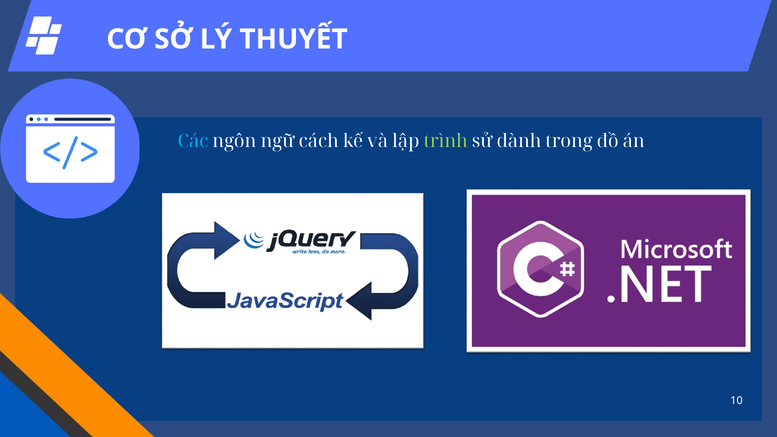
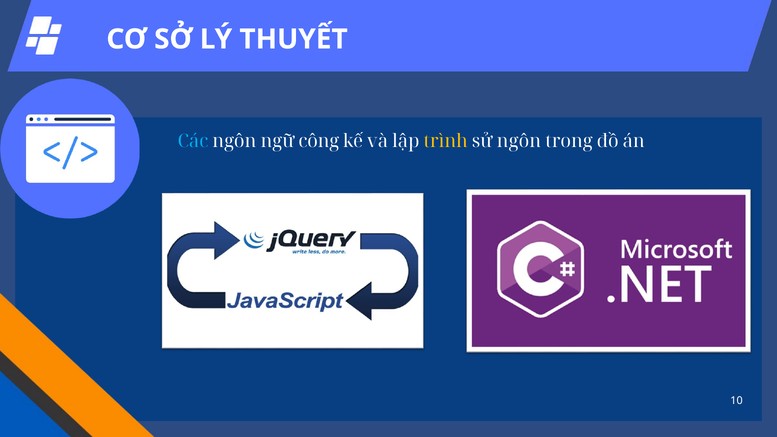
cách: cách -> công (319, 141)
trình colour: light green -> yellow (446, 141)
sử dành: dành -> ngôn (519, 141)
